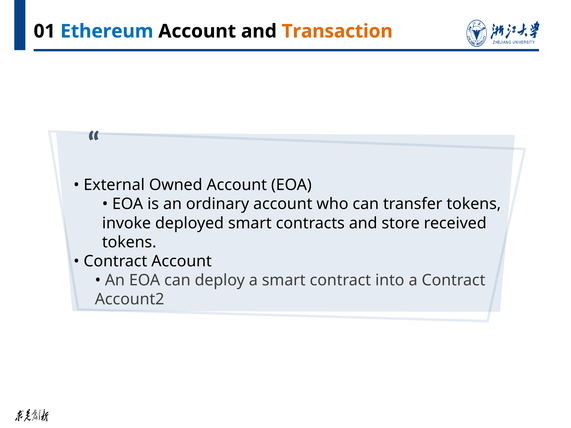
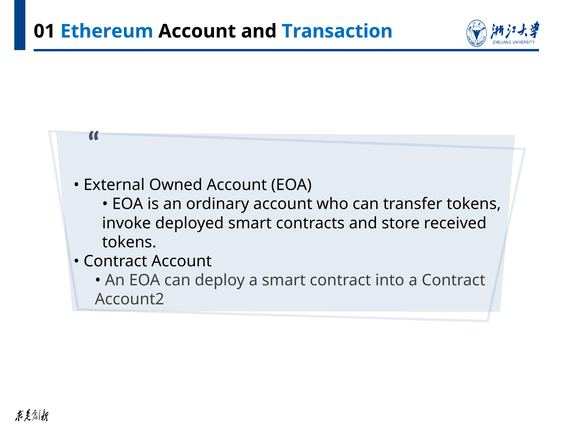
Transaction colour: orange -> blue (337, 31)
